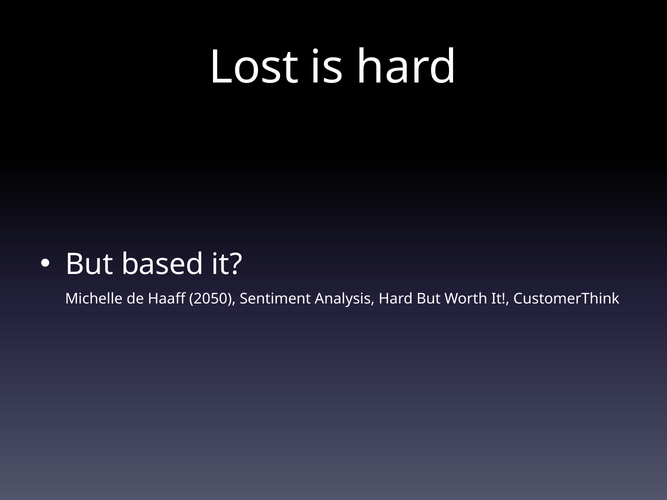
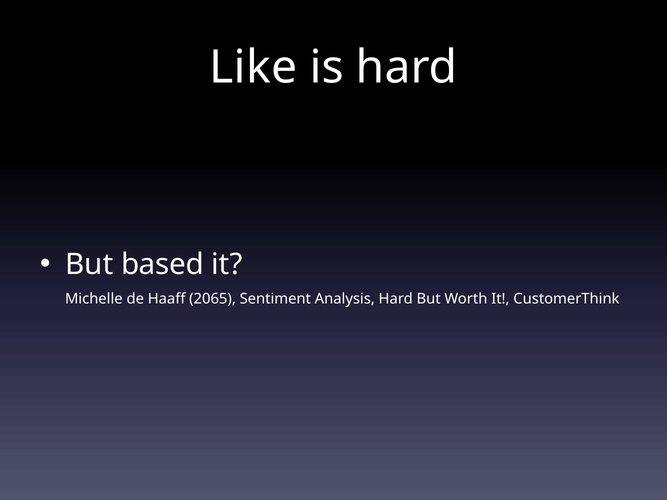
Lost: Lost -> Like (253, 68)
2050: 2050 -> 2065 (213, 299)
